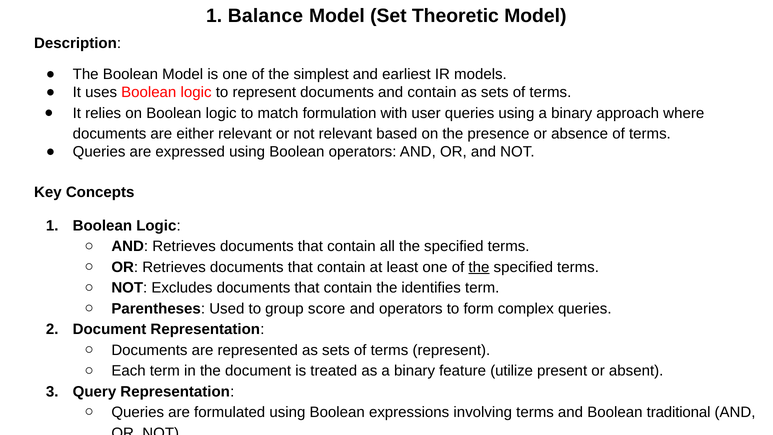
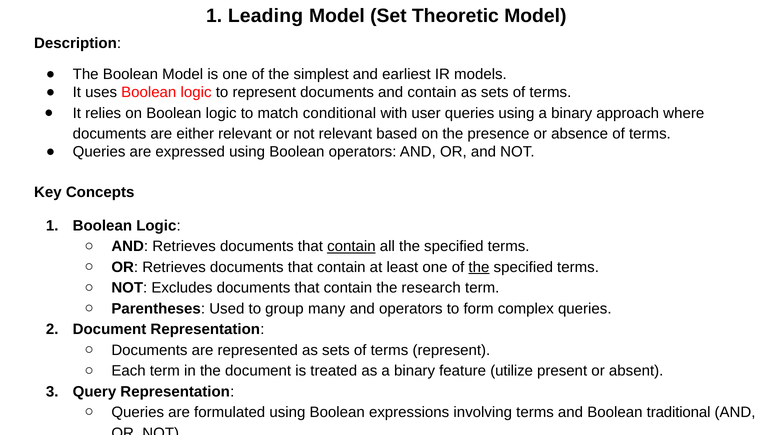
Balance: Balance -> Leading (265, 16)
formulation: formulation -> conditional (339, 113)
contain underline: none -> present (351, 246)
identifies: identifies -> research (431, 288)
score: score -> many (327, 309)
